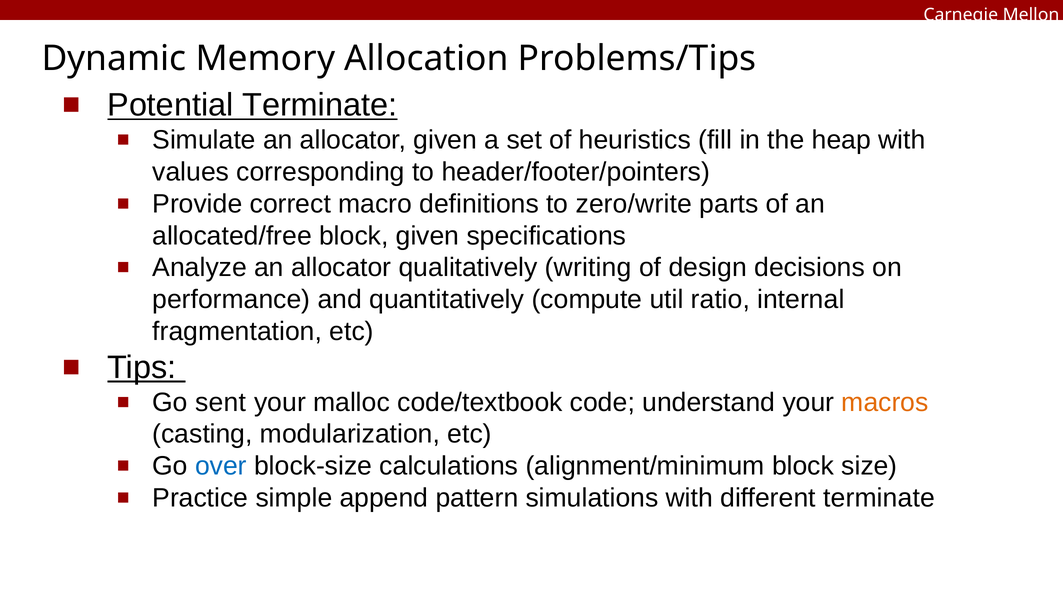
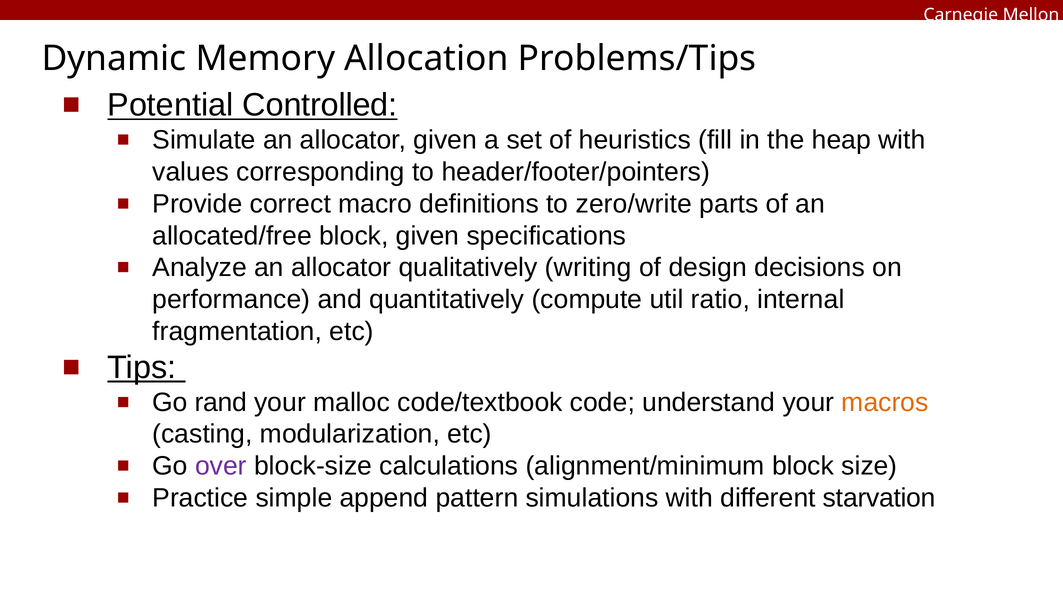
Potential Terminate: Terminate -> Controlled (320, 105)
sent: sent -> rand (221, 402)
over colour: blue -> purple (221, 466)
different terminate: terminate -> starvation (879, 498)
